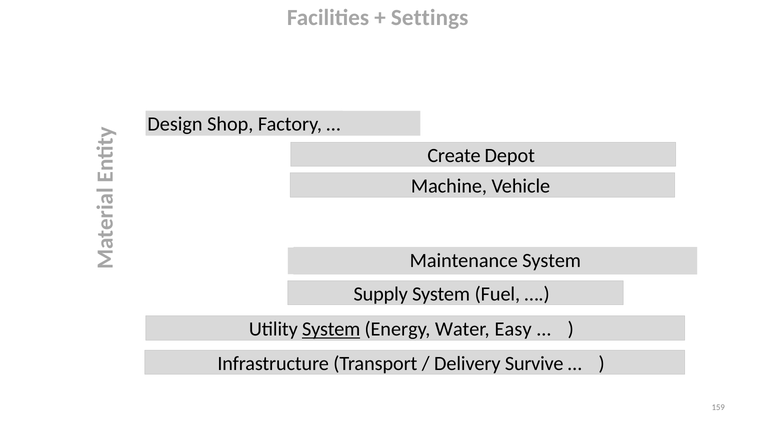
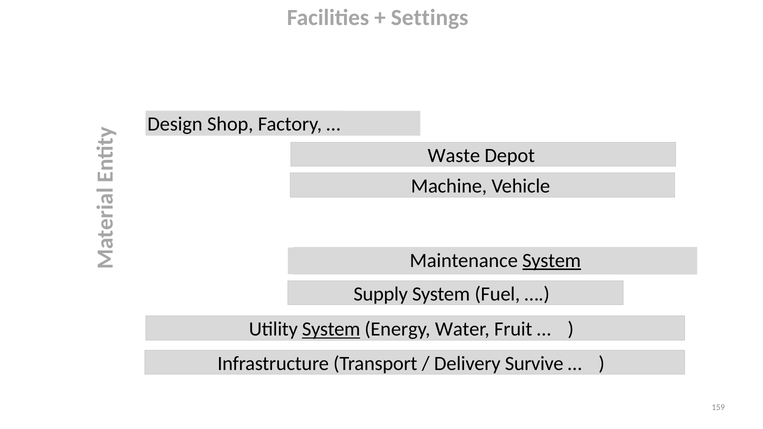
Create: Create -> Waste (454, 156)
System underline: none -> present (552, 261)
Easy: Easy -> Fruit (513, 329)
